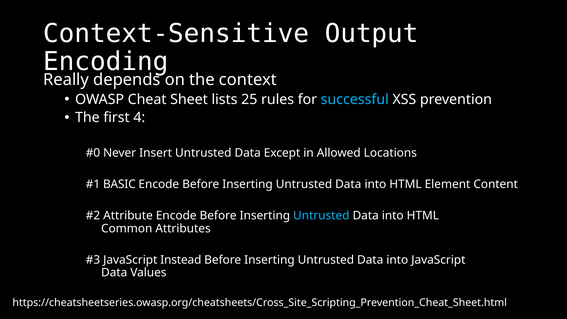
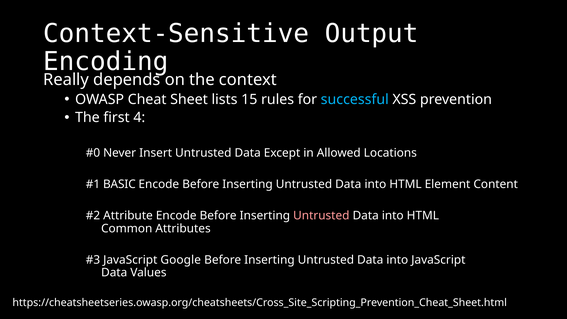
25: 25 -> 15 (249, 99)
Untrusted colour: light blue -> pink (321, 216)
Instead: Instead -> Google (181, 260)
